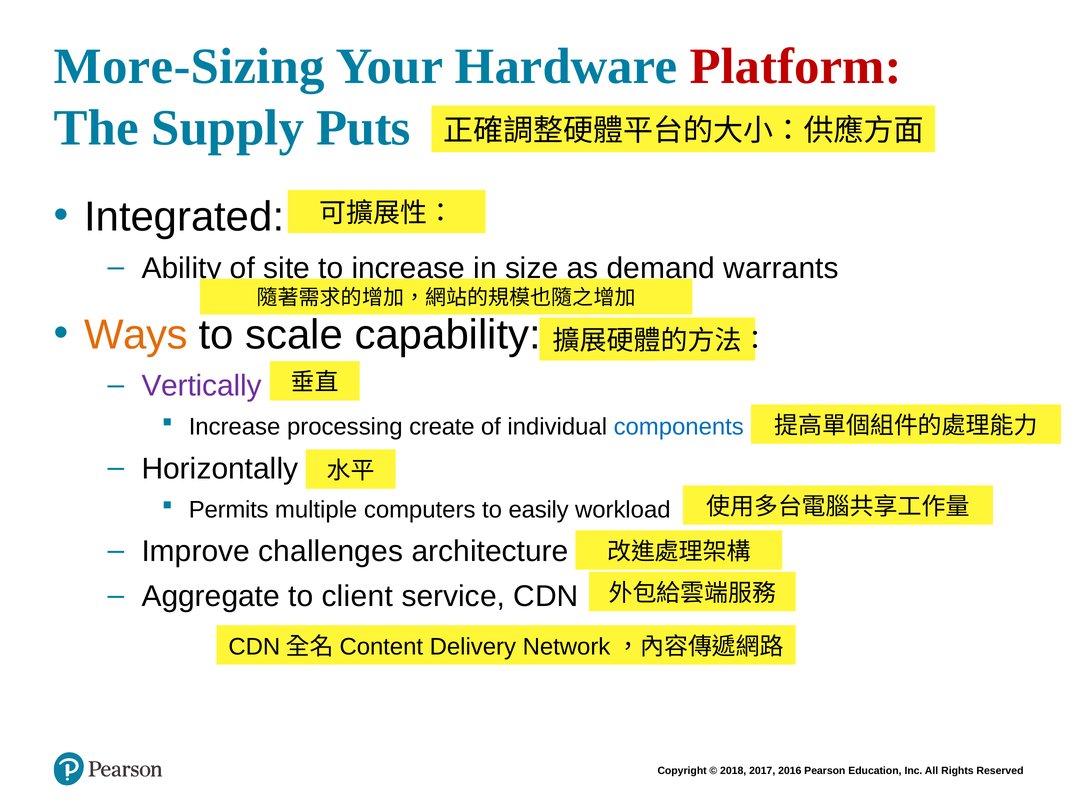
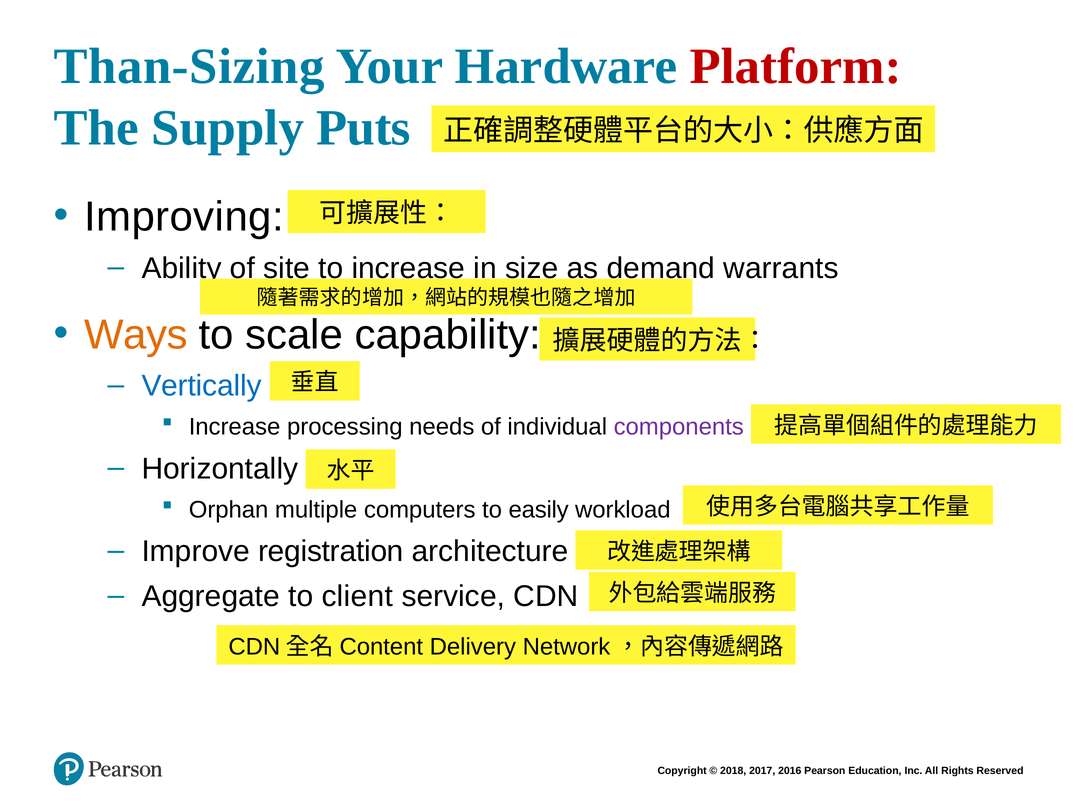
More-Sizing: More-Sizing -> Than-Sizing (189, 67)
Integrated: Integrated -> Improving (184, 217)
Vertically colour: purple -> blue (202, 386)
create: create -> needs (442, 427)
components colour: blue -> purple (679, 427)
Permits: Permits -> Orphan (229, 510)
challenges: challenges -> registration (331, 552)
